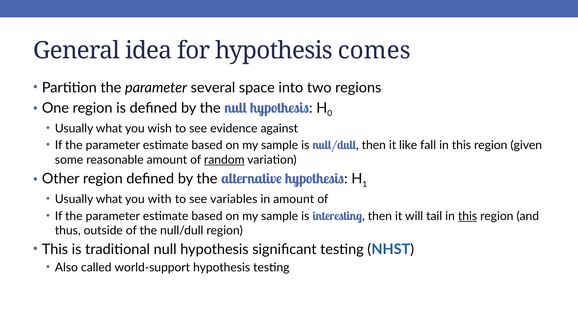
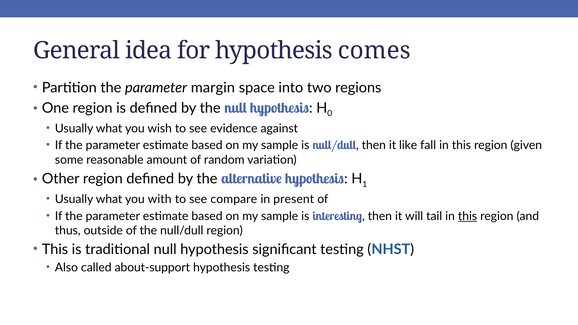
several: several -> margin (213, 88)
random underline: present -> none (224, 160)
variables: variables -> compare (234, 199)
in amount: amount -> present (294, 199)
world-support: world-support -> about-support (152, 268)
